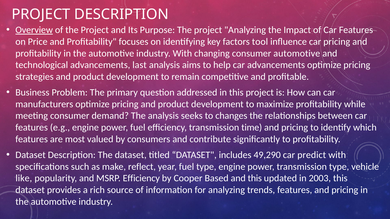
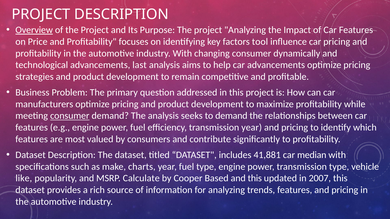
consumer automotive: automotive -> dynamically (297, 53)
consumer underline: none -> present (70, 116)
to changes: changes -> demand (231, 116)
transmission time: time -> year (252, 128)
49,290: 49,290 -> 41,881 (267, 155)
predict: predict -> median (312, 155)
reflect: reflect -> charts (142, 167)
MSRP Efficiency: Efficiency -> Calculate (141, 179)
2003: 2003 -> 2007 (320, 179)
